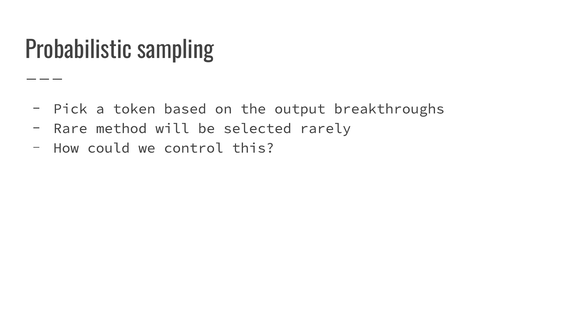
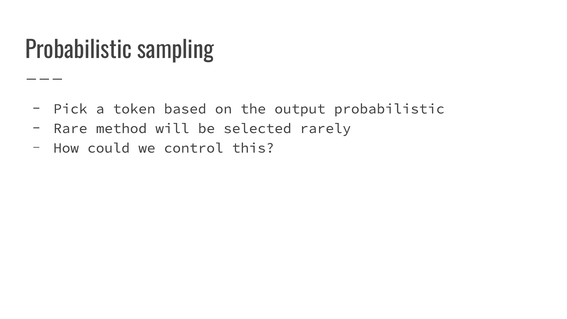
output breakthroughs: breakthroughs -> probabilistic (389, 109)
